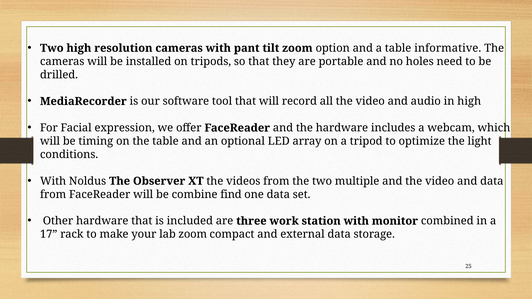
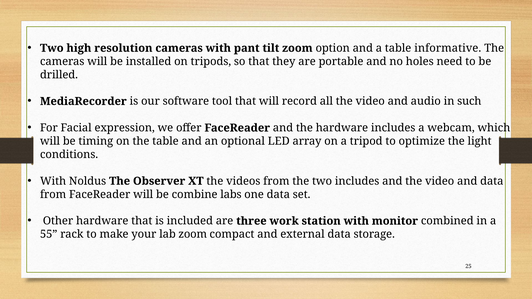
in high: high -> such (469, 101)
two multiple: multiple -> includes (357, 181)
find: find -> labs (231, 195)
17: 17 -> 55 (49, 234)
